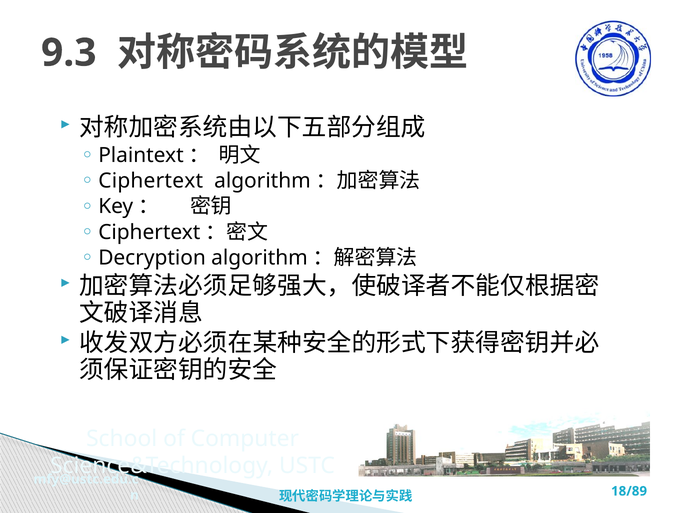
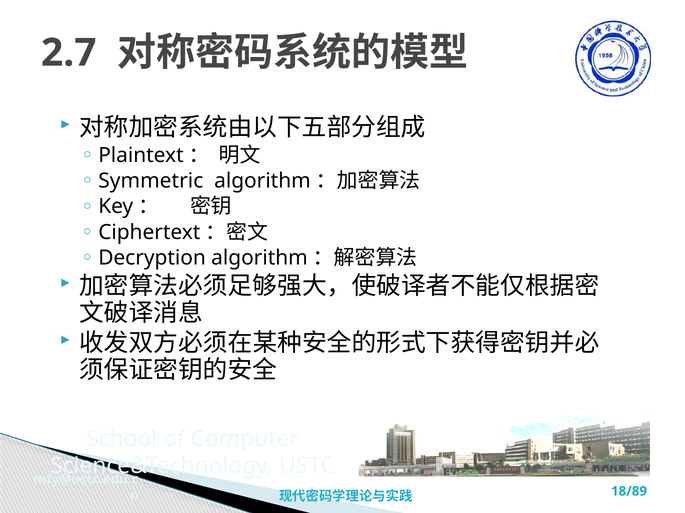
9.3: 9.3 -> 2.7 (69, 53)
Ciphertext: Ciphertext -> Symmetric (151, 181)
